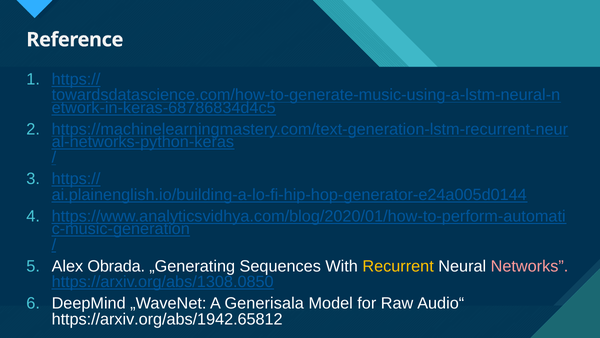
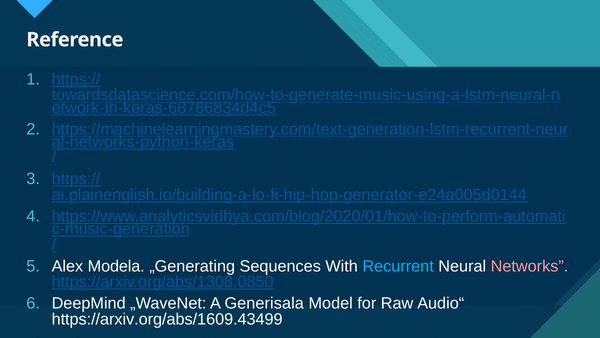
Obrada: Obrada -> Modela (116, 266)
Recurrent colour: yellow -> light blue (398, 266)
https://arxiv.org/abs/1942.65812: https://arxiv.org/abs/1942.65812 -> https://arxiv.org/abs/1609.43499 (167, 319)
